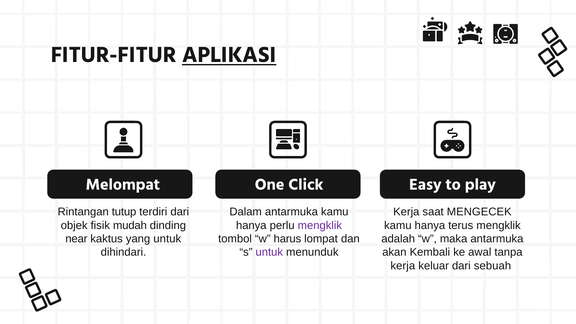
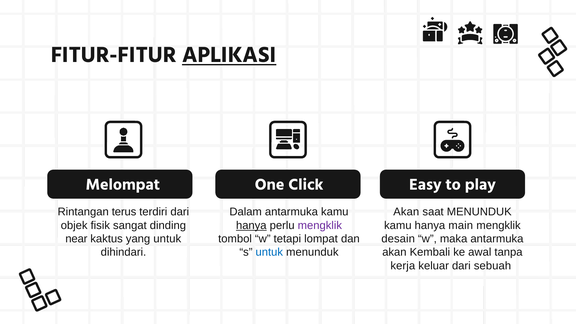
tutup: tutup -> terus (124, 212)
Kerja: Kerja -> Akan (406, 212)
saat MENGECEK: MENGECEK -> MENUNDUK (479, 212)
mudah: mudah -> sangat (130, 225)
hanya underline: none -> present (251, 225)
terus: terus -> main (461, 225)
harus: harus -> tetapi (287, 239)
adalah: adalah -> desain (398, 239)
untuk colour: purple -> blue (269, 252)
